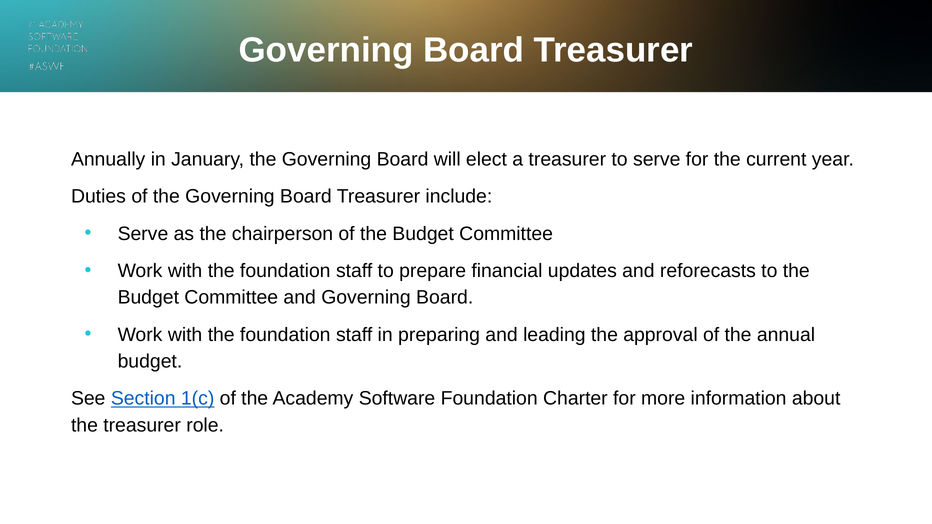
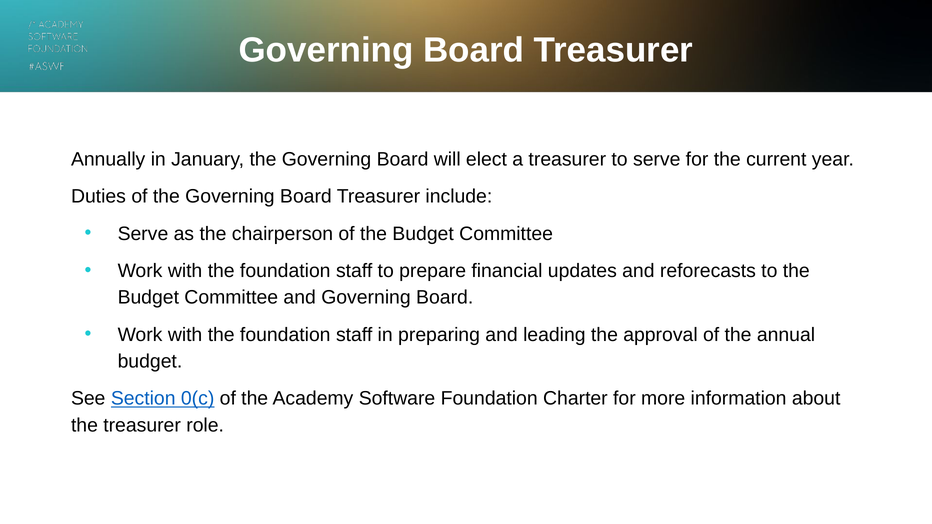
1(c: 1(c -> 0(c (198, 399)
